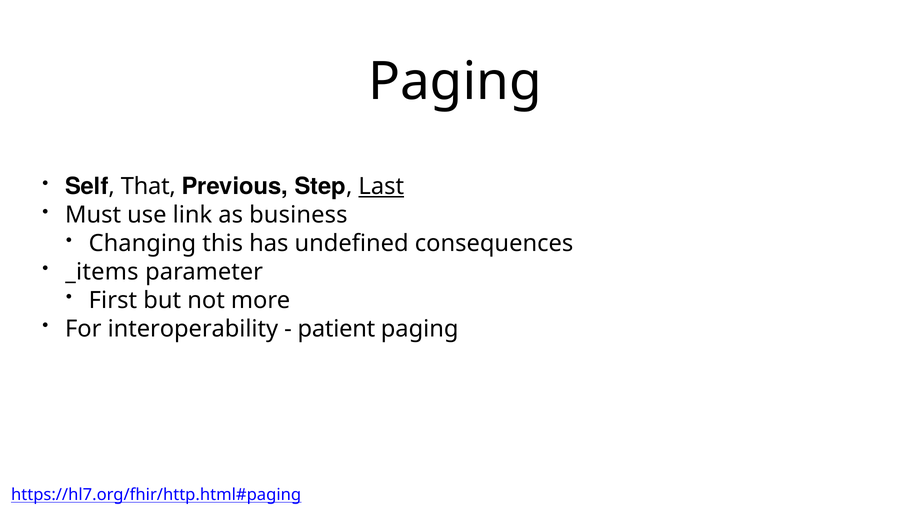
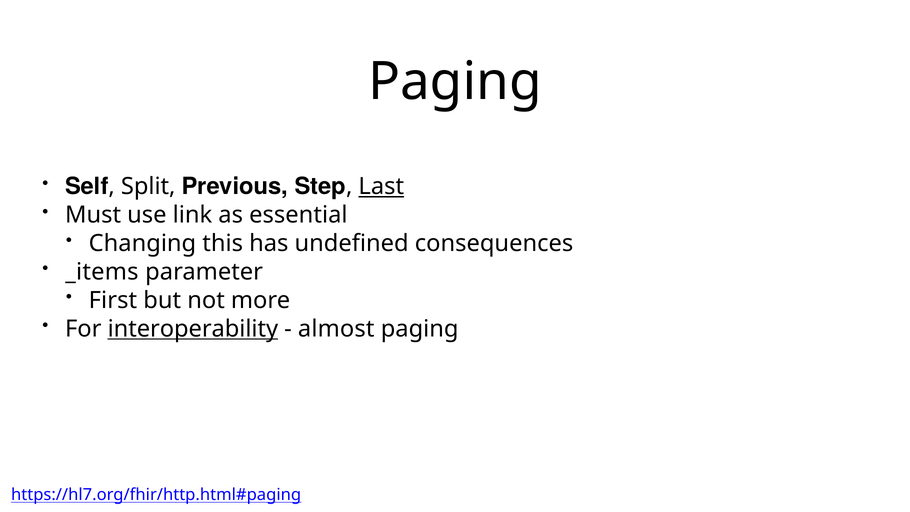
That: That -> Split (148, 186)
business: business -> essential (298, 215)
interoperability underline: none -> present (193, 329)
patient: patient -> almost (336, 329)
